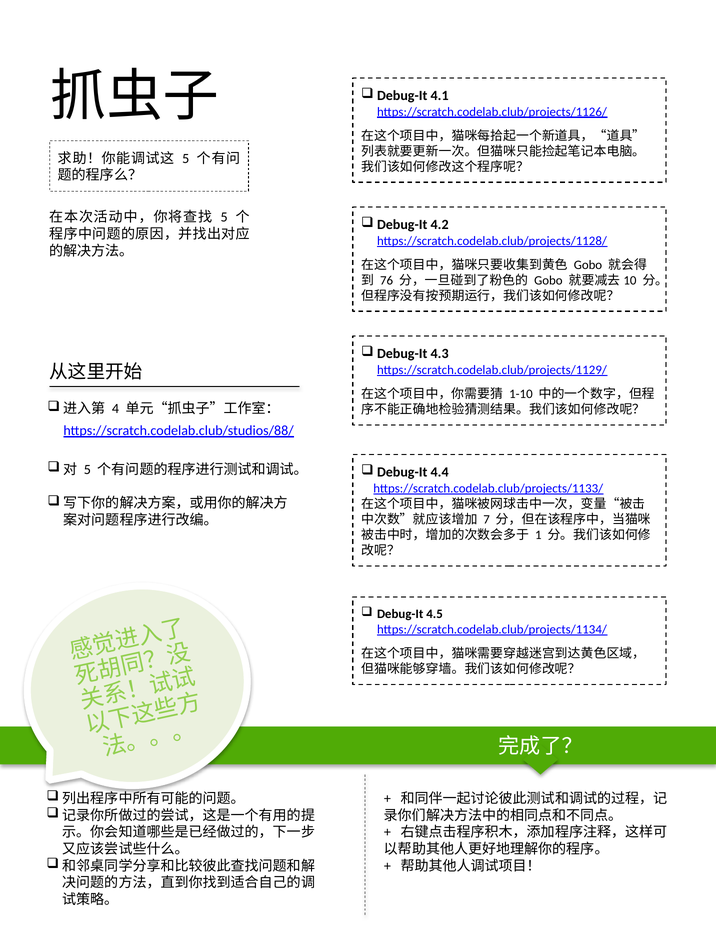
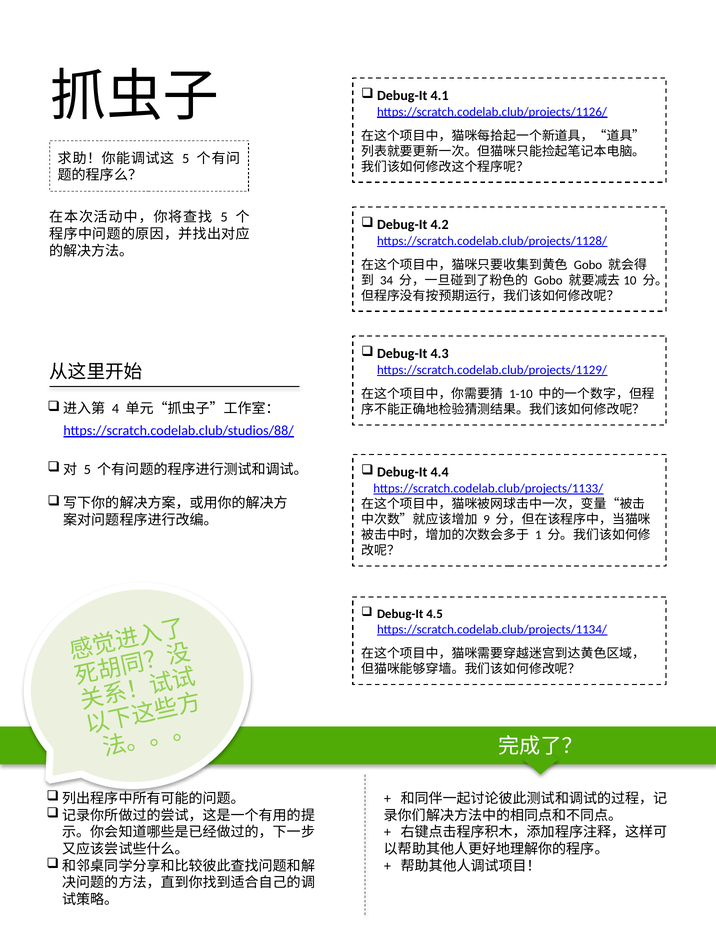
76: 76 -> 34 (387, 280)
7: 7 -> 9 (487, 519)
